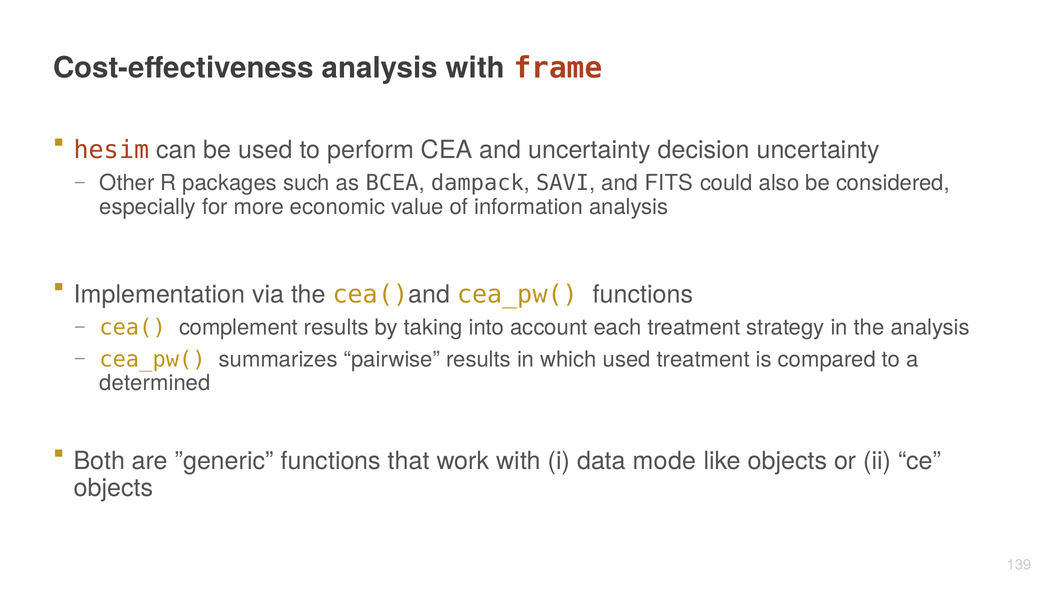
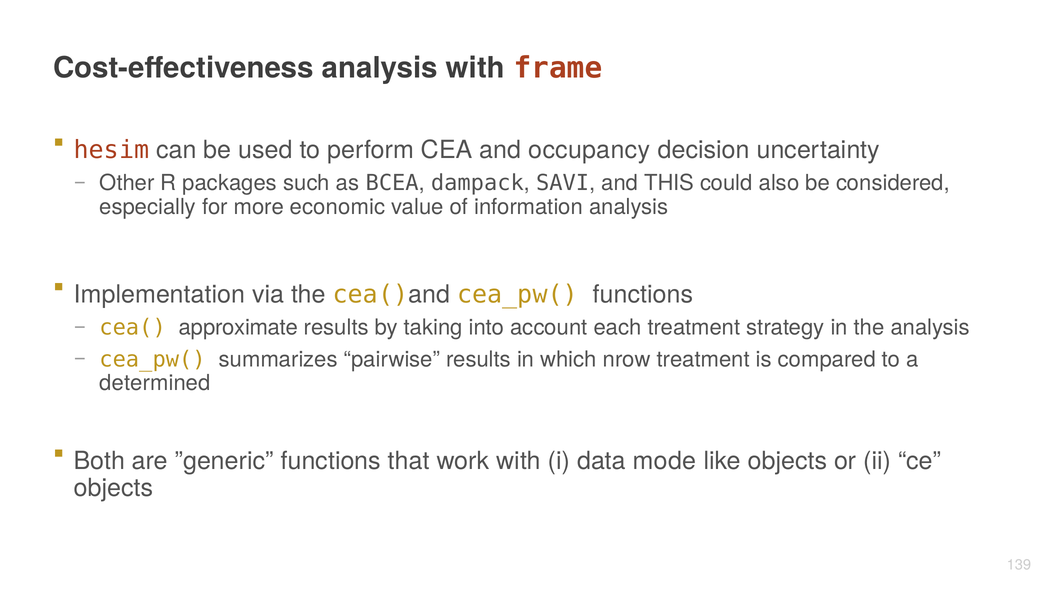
and uncertainty: uncertainty -> occupancy (589, 150)
FITS: FITS -> THIS (669, 183)
complement: complement -> approximate (239, 328)
which used: used -> nrow (627, 359)
